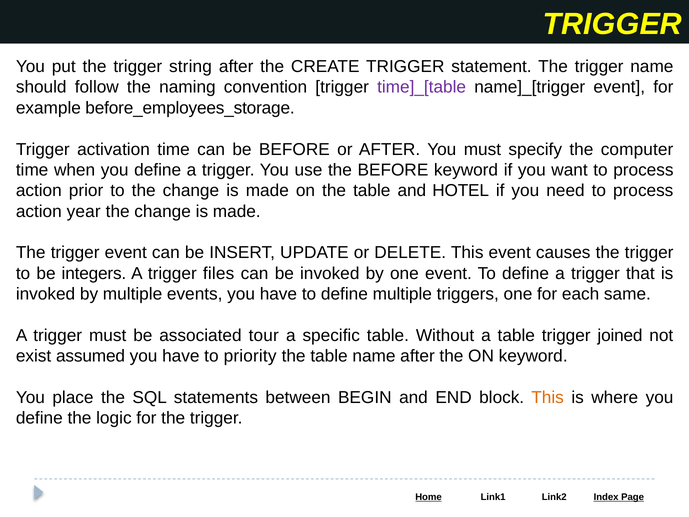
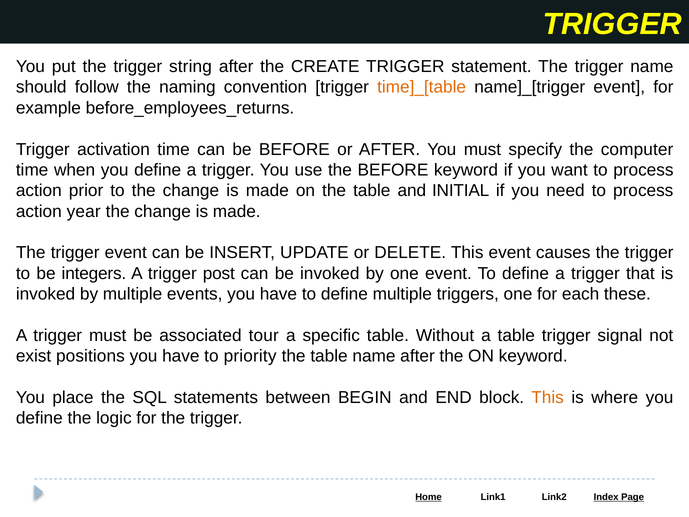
time]_[table colour: purple -> orange (422, 87)
before_employees_storage: before_employees_storage -> before_employees_returns (190, 108)
HOTEL: HOTEL -> INITIAL (461, 191)
files: files -> post (219, 273)
same: same -> these (627, 294)
joined: joined -> signal (620, 335)
assumed: assumed -> positions (90, 356)
